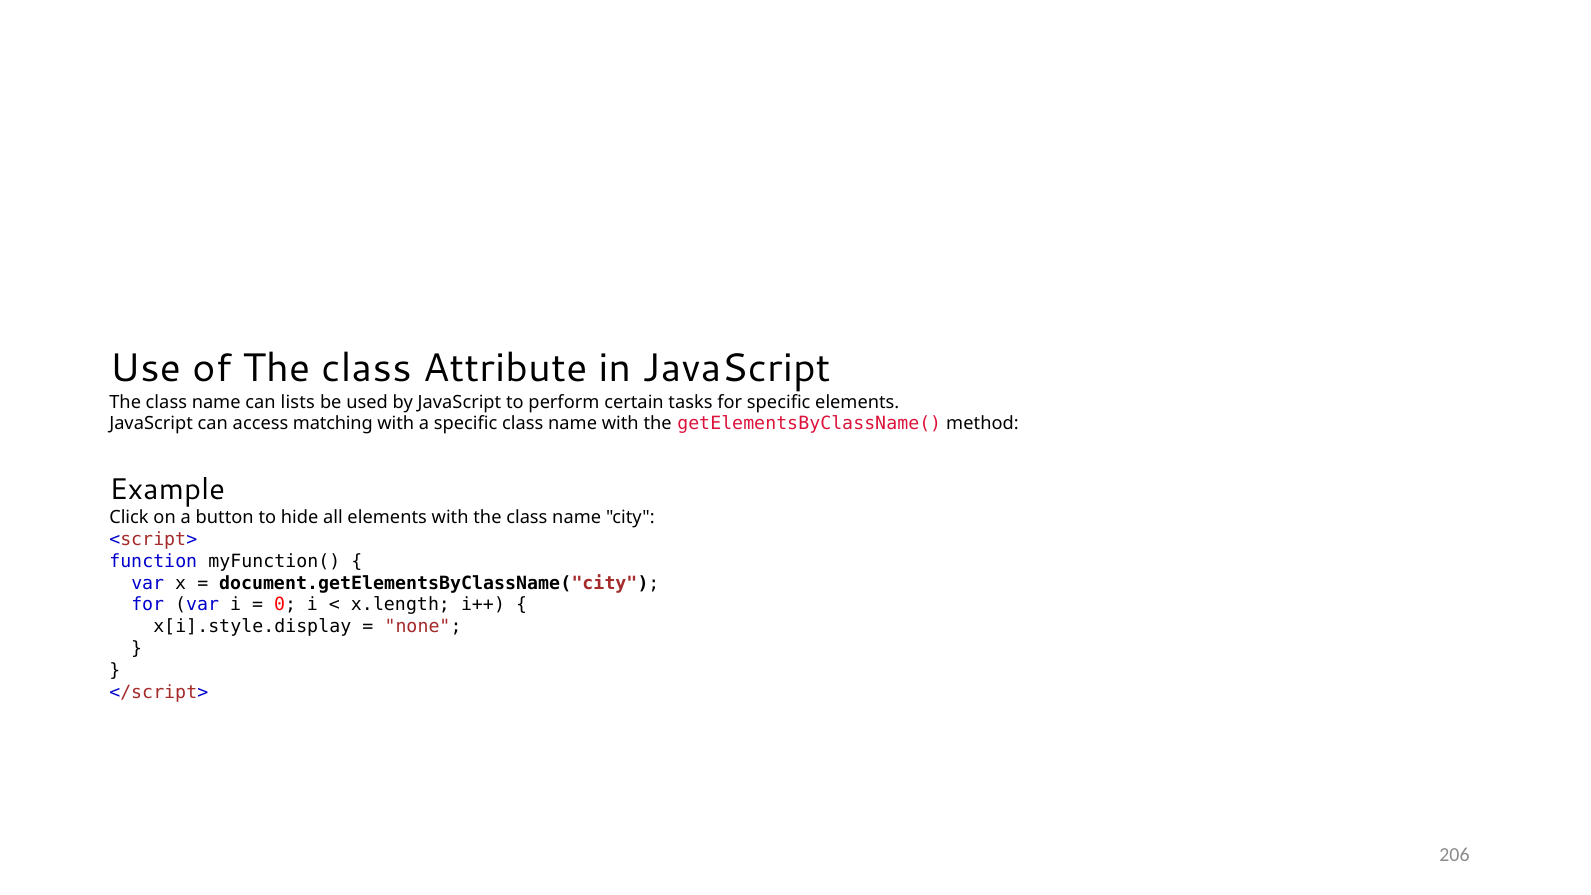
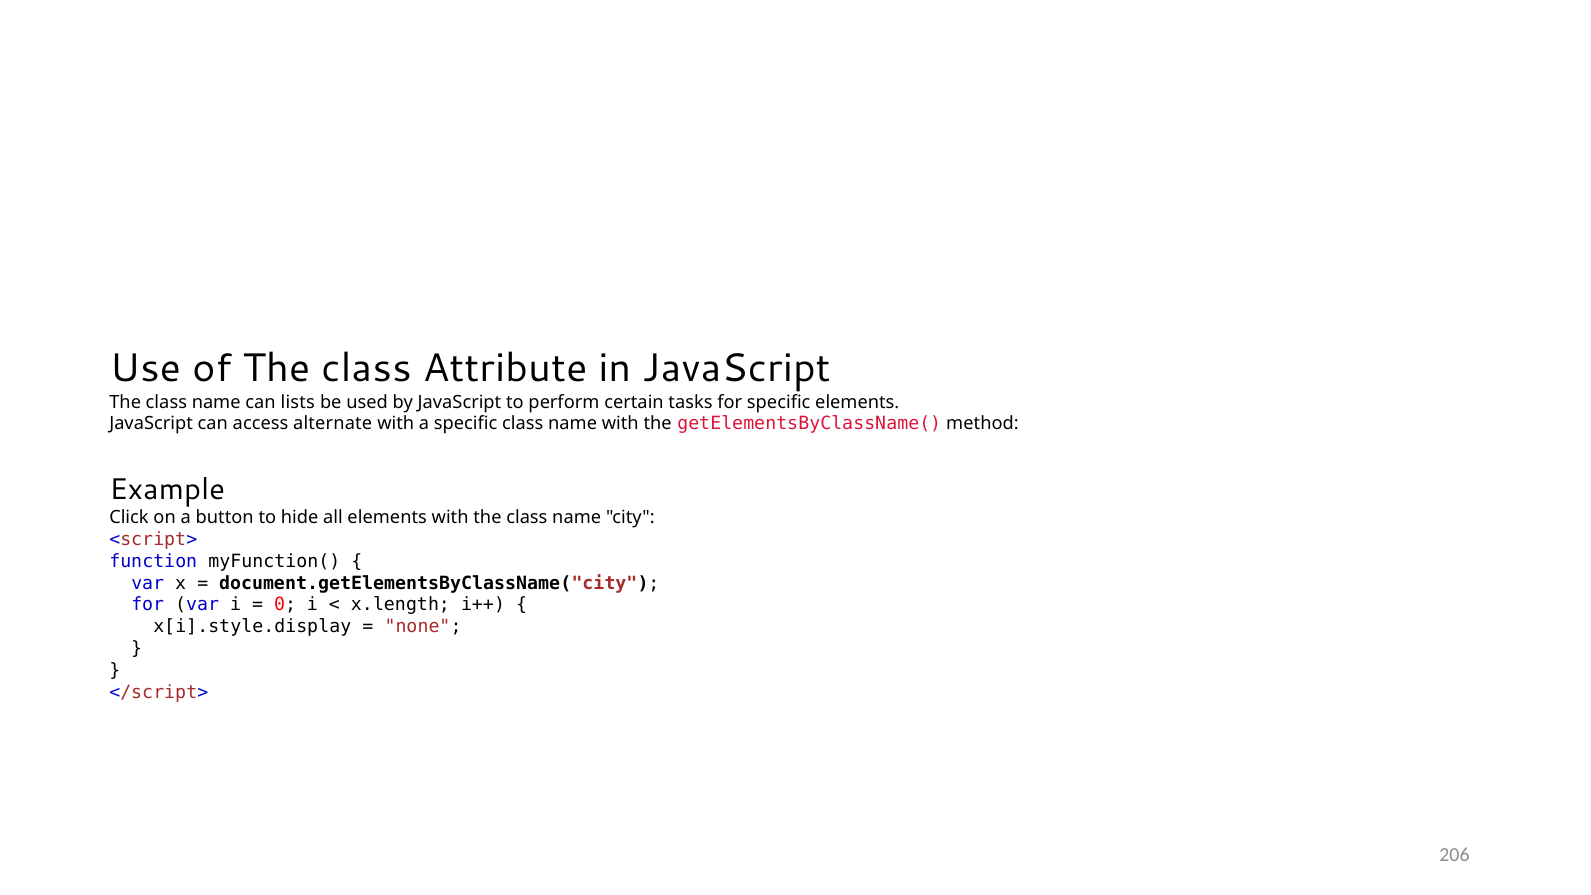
matching: matching -> alternate (333, 424)
